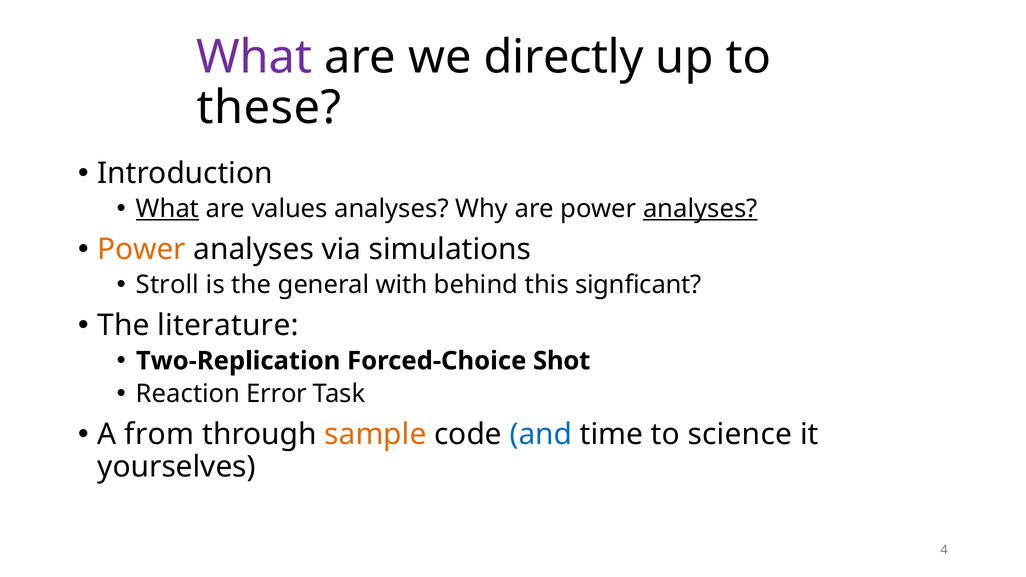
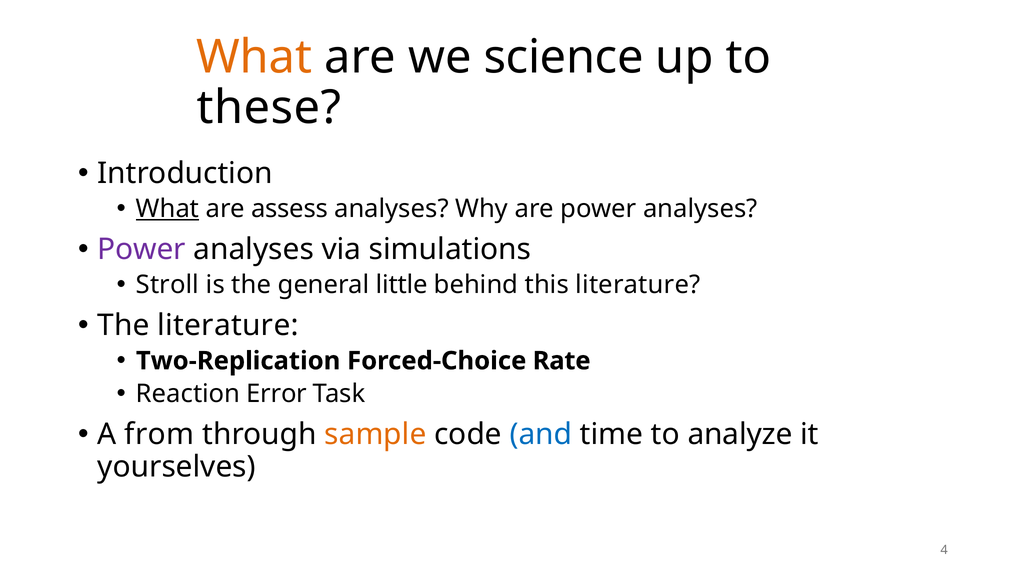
What colour: purple -> orange (254, 57)
directly: directly -> science (564, 57)
values: values -> assess (290, 209)
analyses underline: present -> none (700, 209)
Power colour: orange -> purple (142, 250)
with: with -> little (402, 285)
this signficant: signficant -> literature (638, 285)
Shot: Shot -> Rate (562, 361)
science: science -> analyze (740, 435)
